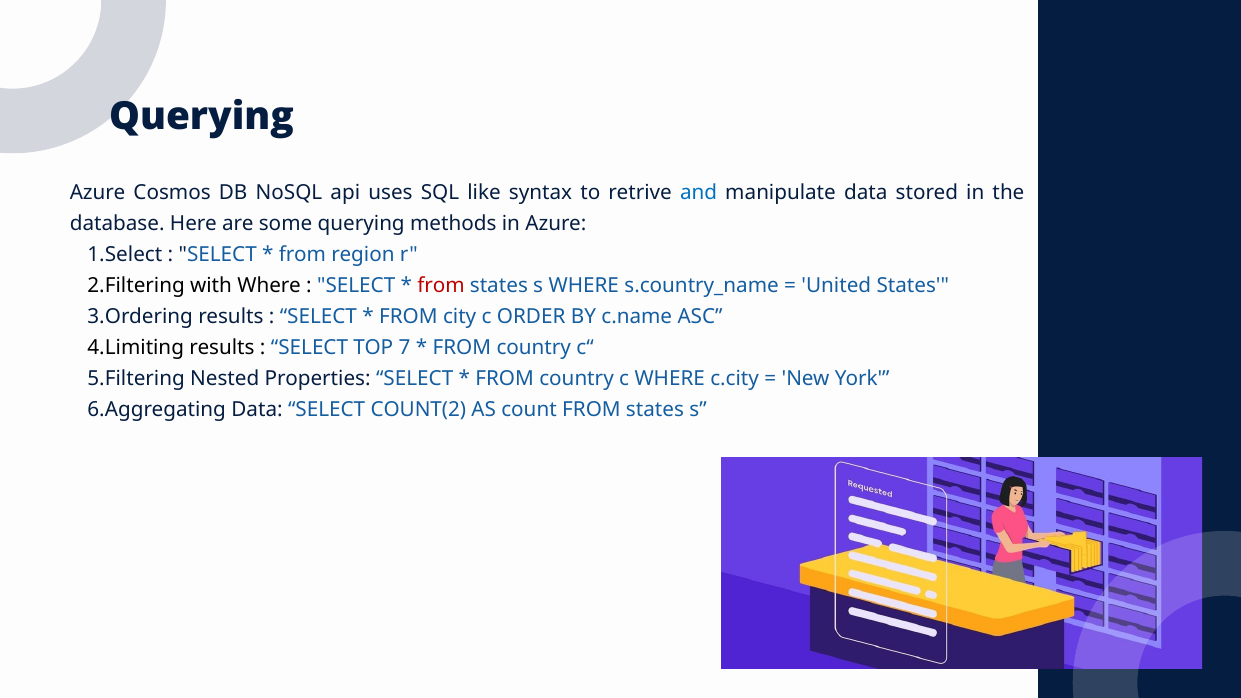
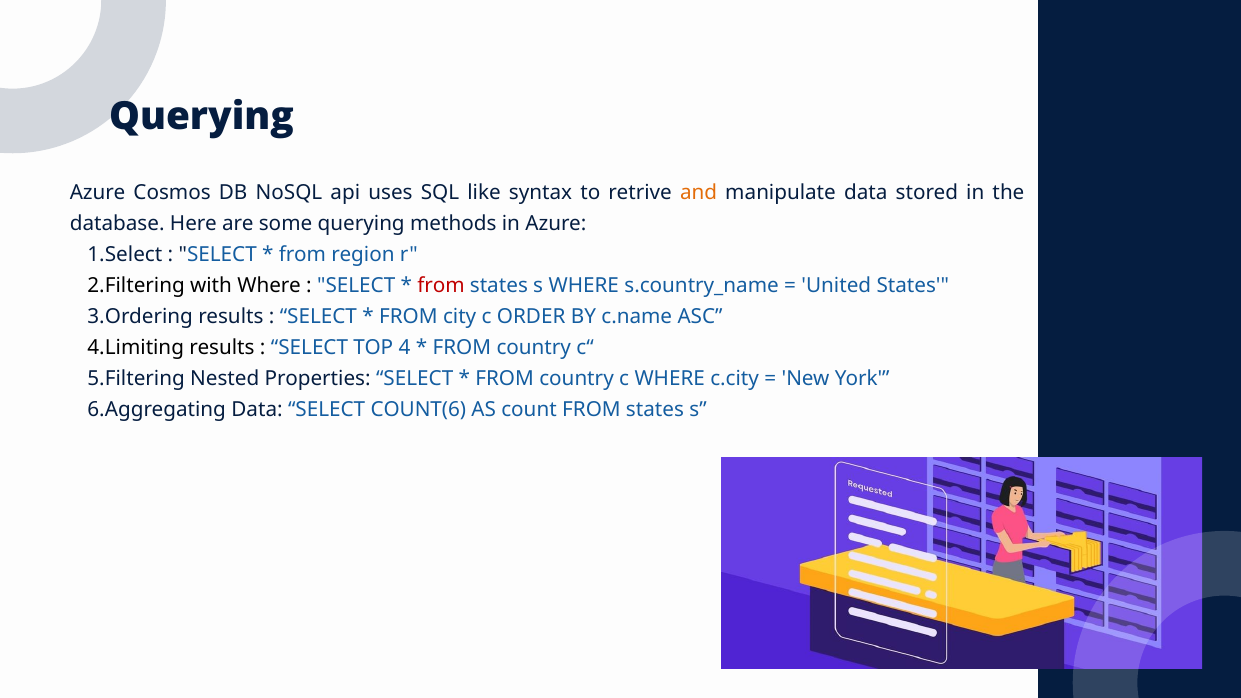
and colour: blue -> orange (699, 193)
7: 7 -> 4 (405, 348)
COUNT(2: COUNT(2 -> COUNT(6 (418, 410)
